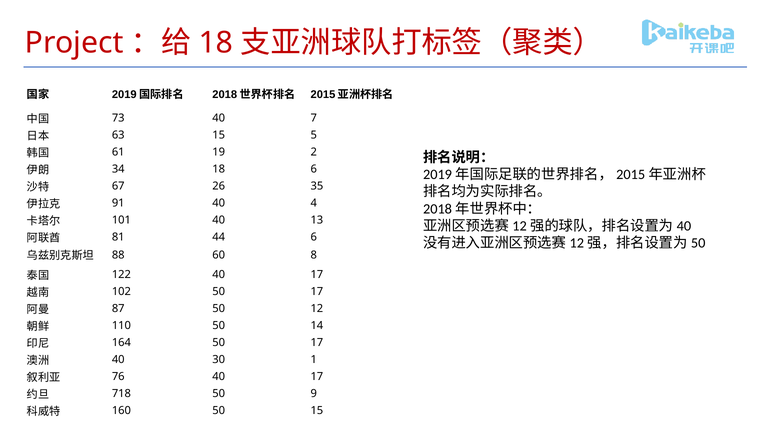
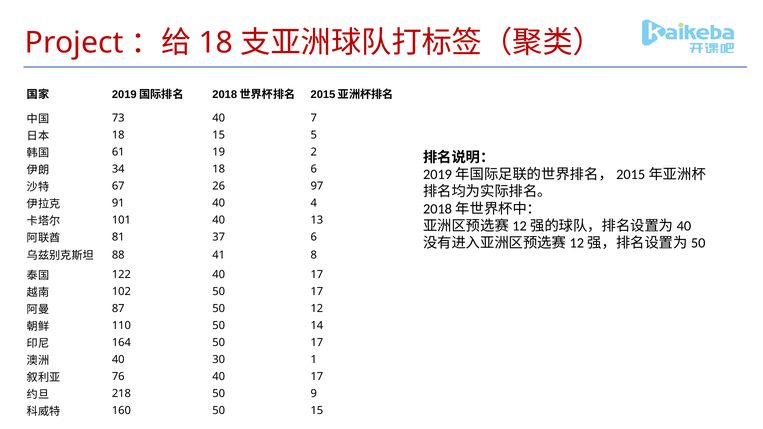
63: 63 -> 18 (118, 135)
35: 35 -> 97 (317, 186)
44: 44 -> 37 (219, 237)
60: 60 -> 41 (219, 255)
718: 718 -> 218 (121, 394)
